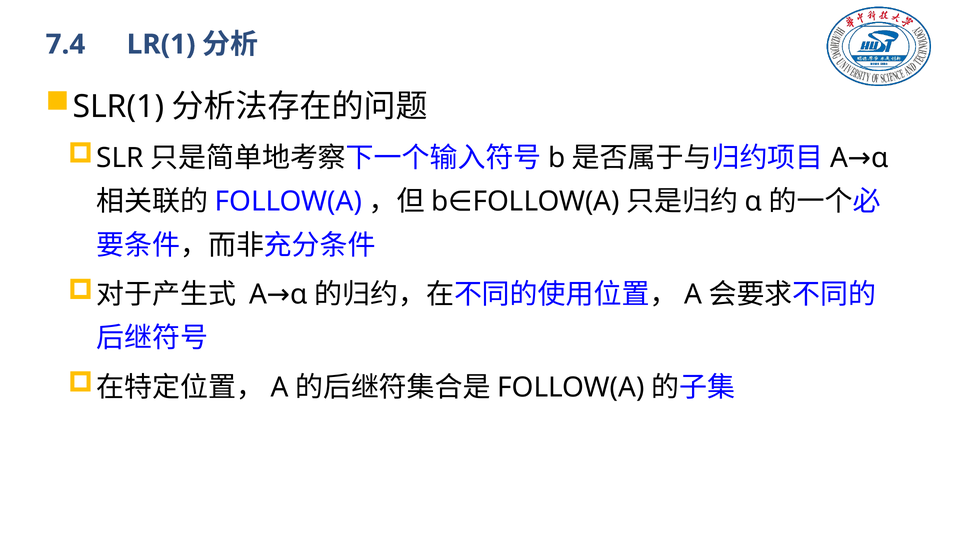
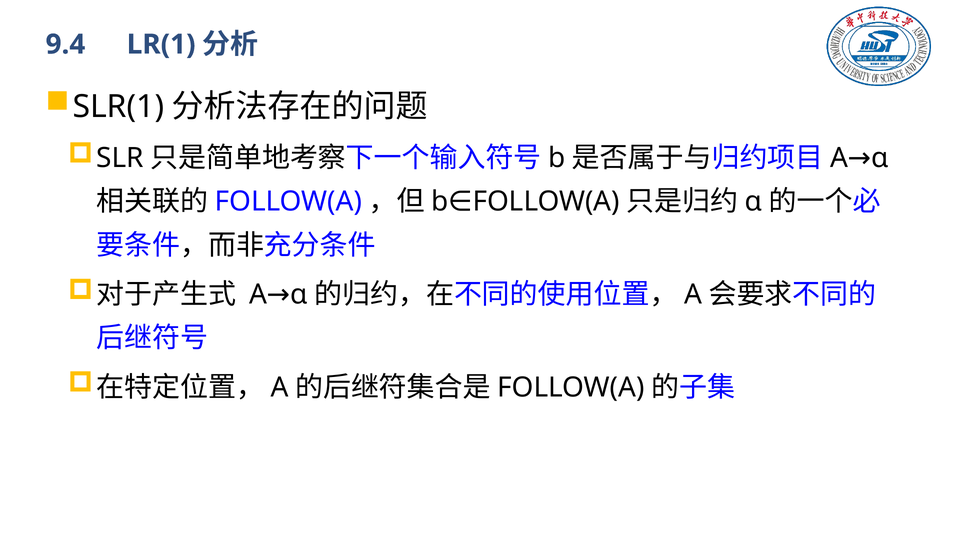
7.4: 7.4 -> 9.4 (65, 44)
